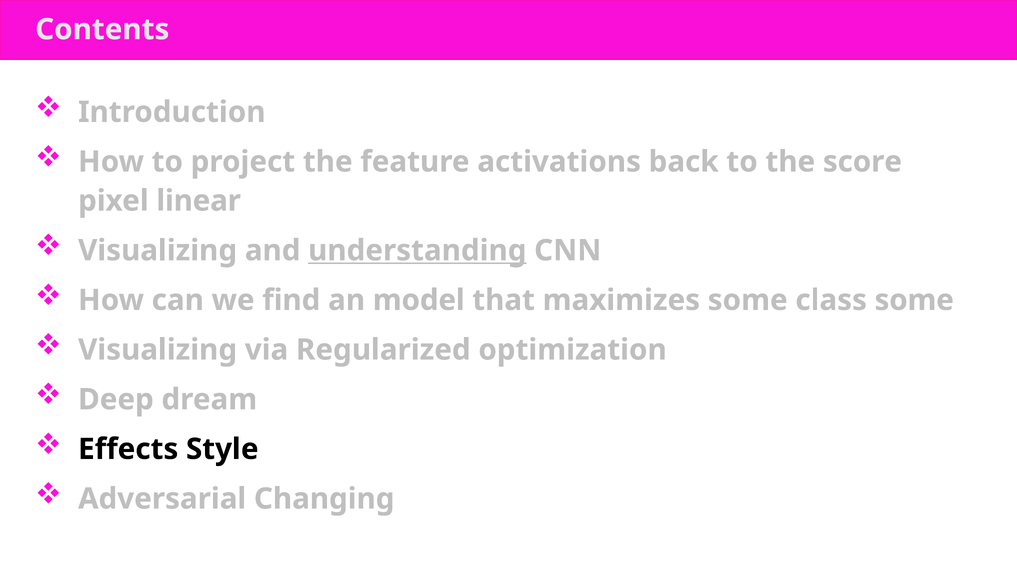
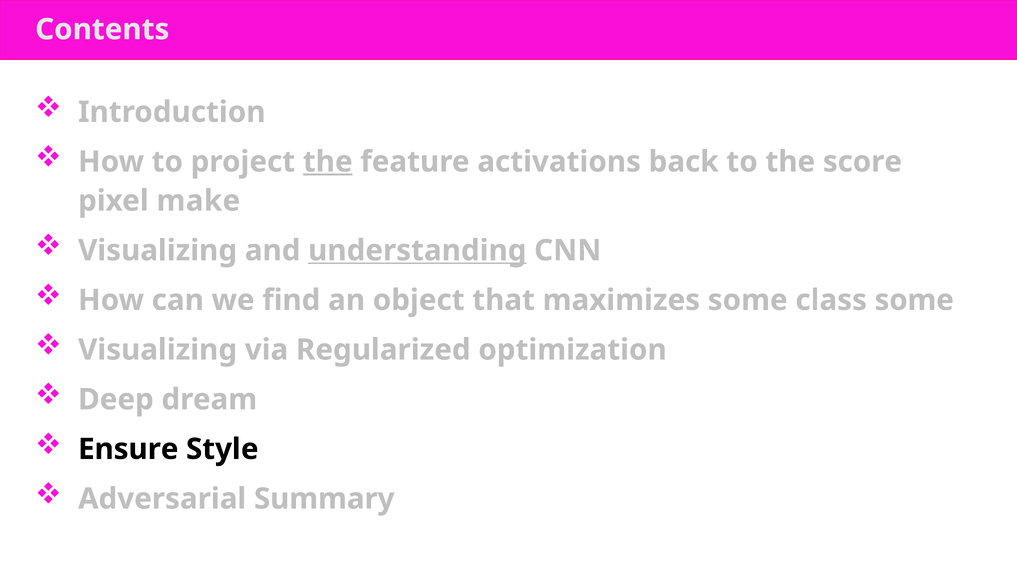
the underline: none -> present (328, 162)
linear: linear -> make (198, 201)
model: model -> object (419, 300)
Effects: Effects -> Ensure (128, 449)
Changing: Changing -> Summary (324, 499)
